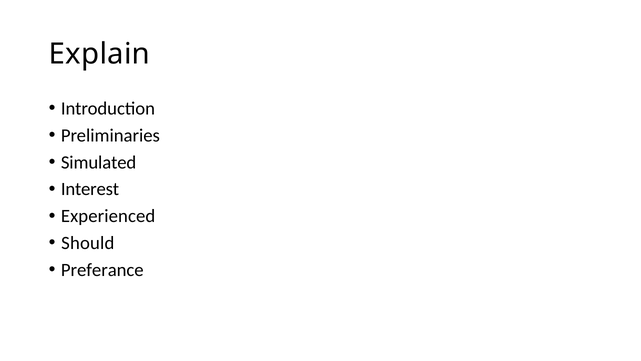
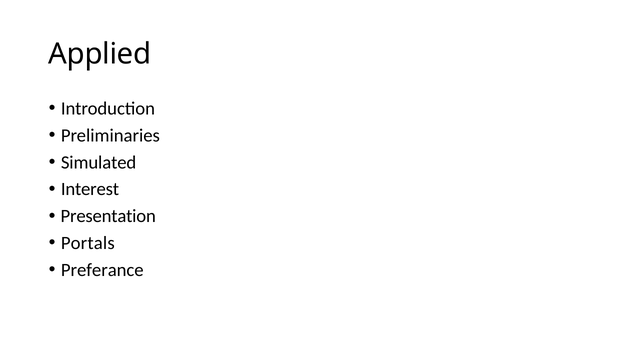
Explain: Explain -> Applied (100, 54)
Experienced: Experienced -> Presentation (108, 216)
Should: Should -> Portals (88, 243)
